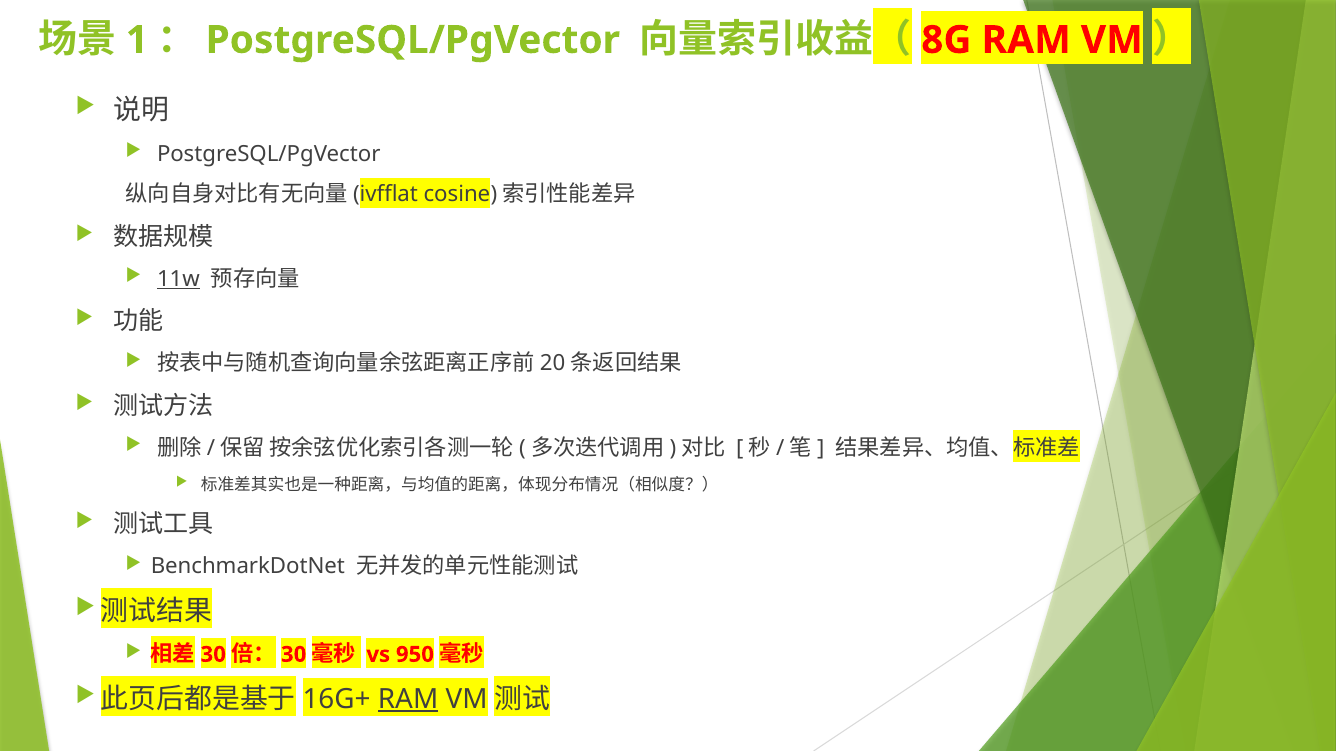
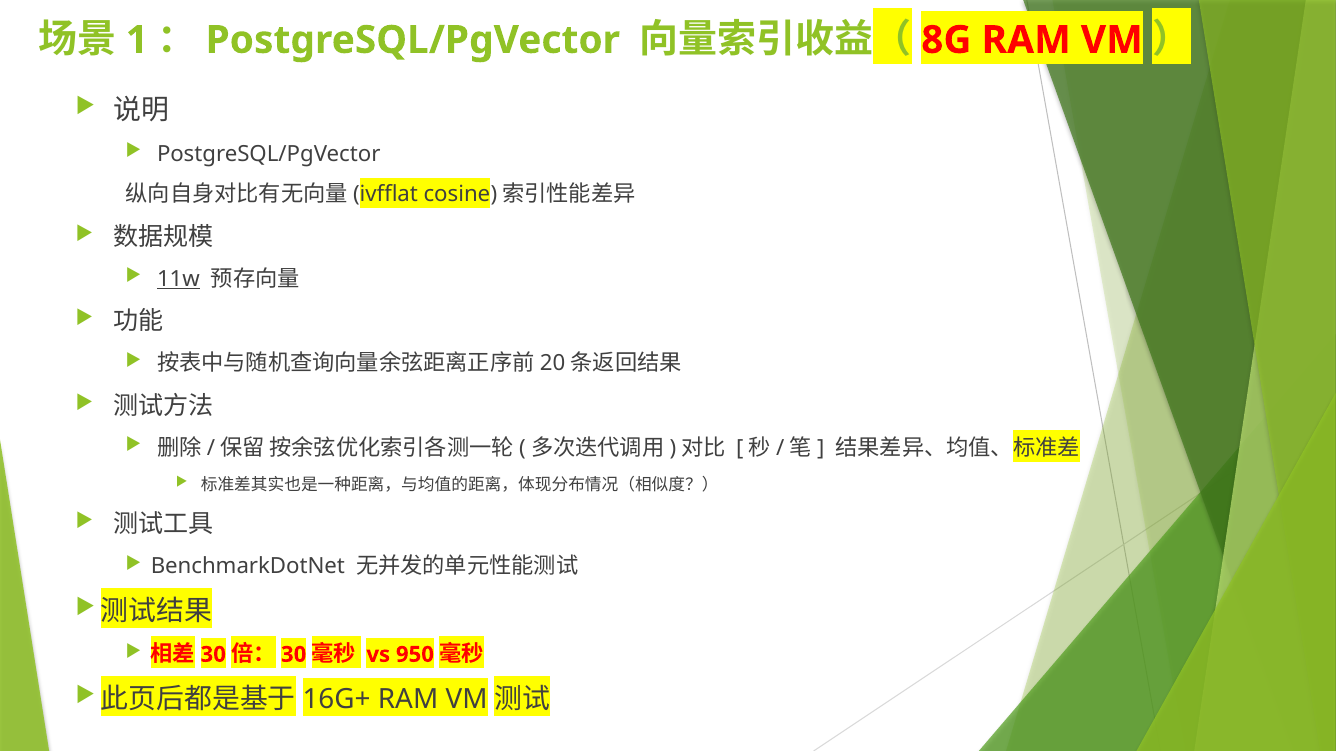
RAM underline: present -> none (408, 699)
